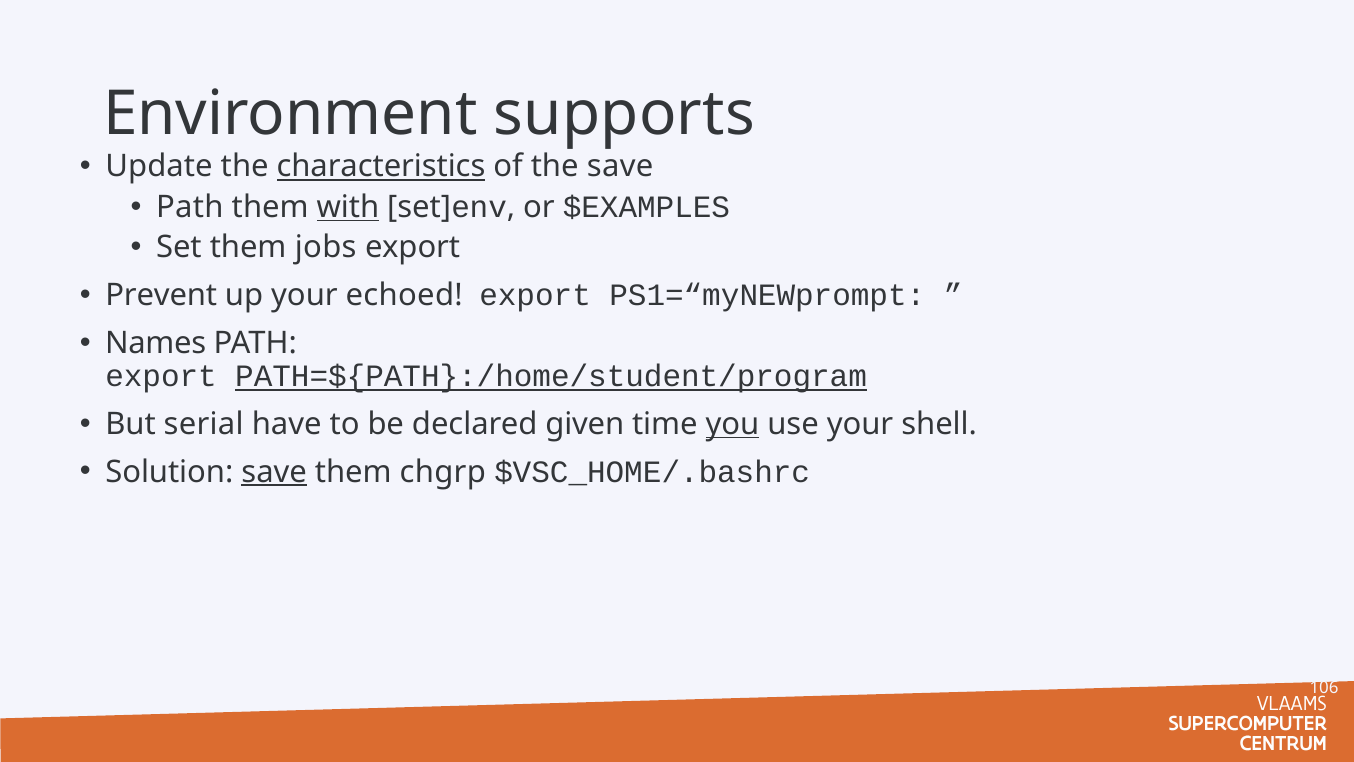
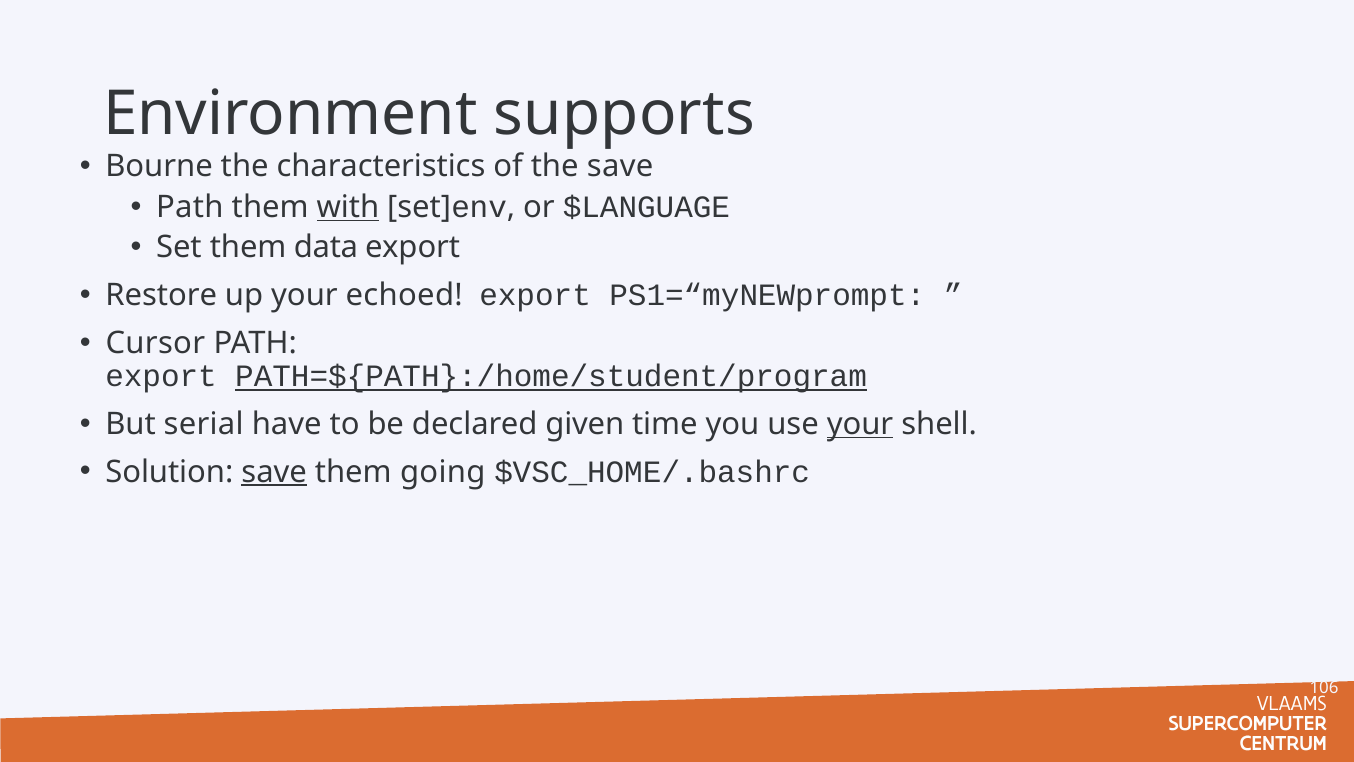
Update: Update -> Bourne (159, 166)
characteristics underline: present -> none (381, 166)
$EXAMPLES: $EXAMPLES -> $LANGUAGE (646, 207)
jobs: jobs -> data (326, 248)
Prevent: Prevent -> Restore (161, 295)
Names: Names -> Cursor (155, 343)
you underline: present -> none (732, 424)
your underline: none -> present (860, 424)
chgrp: chgrp -> going (443, 472)
